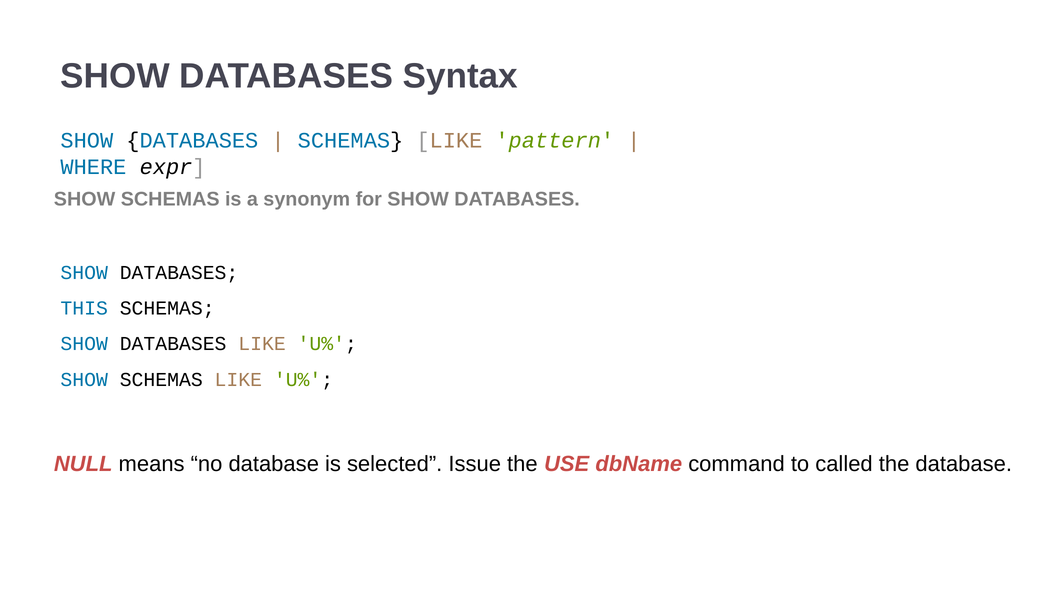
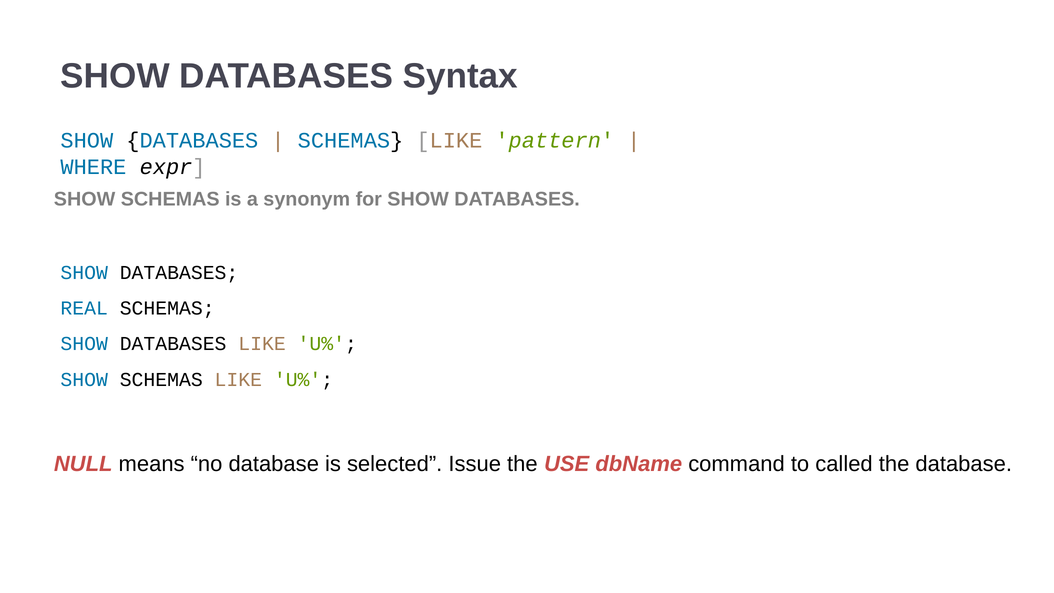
THIS: THIS -> REAL (84, 308)
